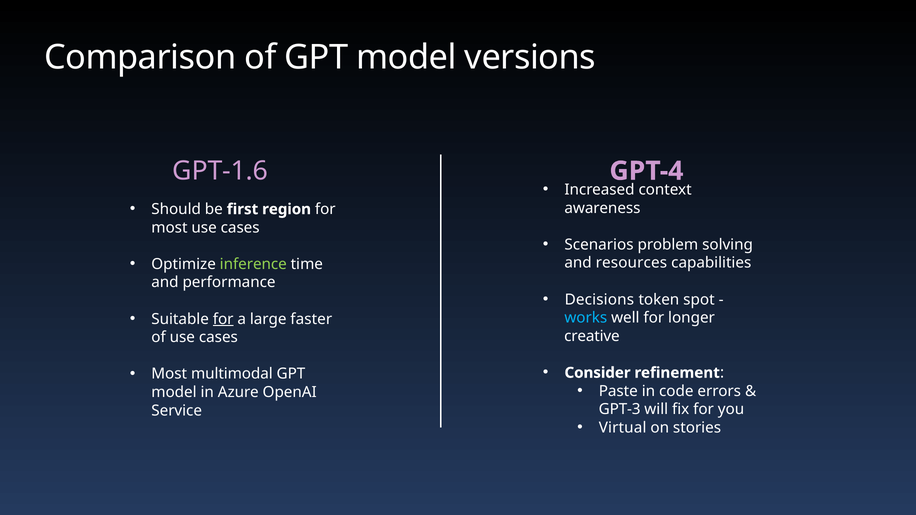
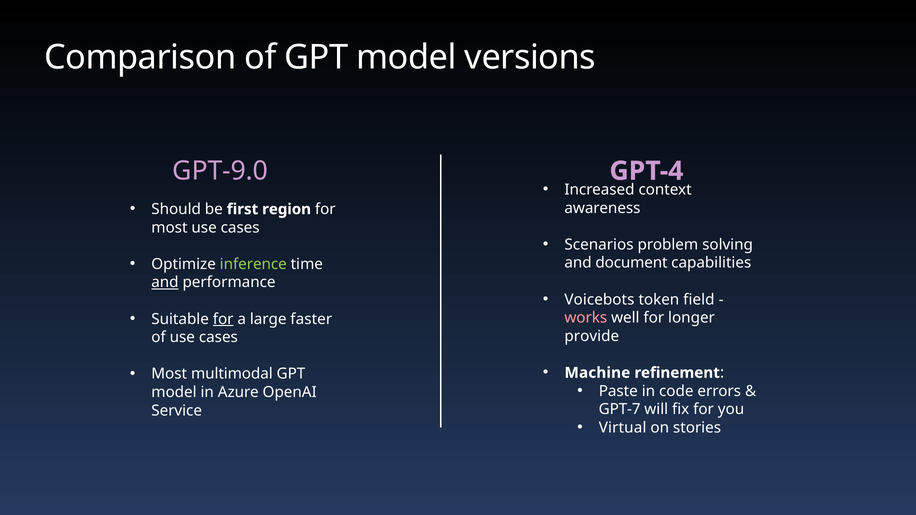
GPT-1.6: GPT-1.6 -> GPT-9.0 (220, 171)
resources: resources -> document (632, 263)
and underline: none -> present (165, 283)
Decisions: Decisions -> Voicebots (599, 300)
spot: spot -> field (699, 300)
works colour: light blue -> pink (586, 318)
creative: creative -> provide (592, 336)
Consider: Consider -> Machine (597, 373)
GPT-3: GPT-3 -> GPT-7 (620, 410)
